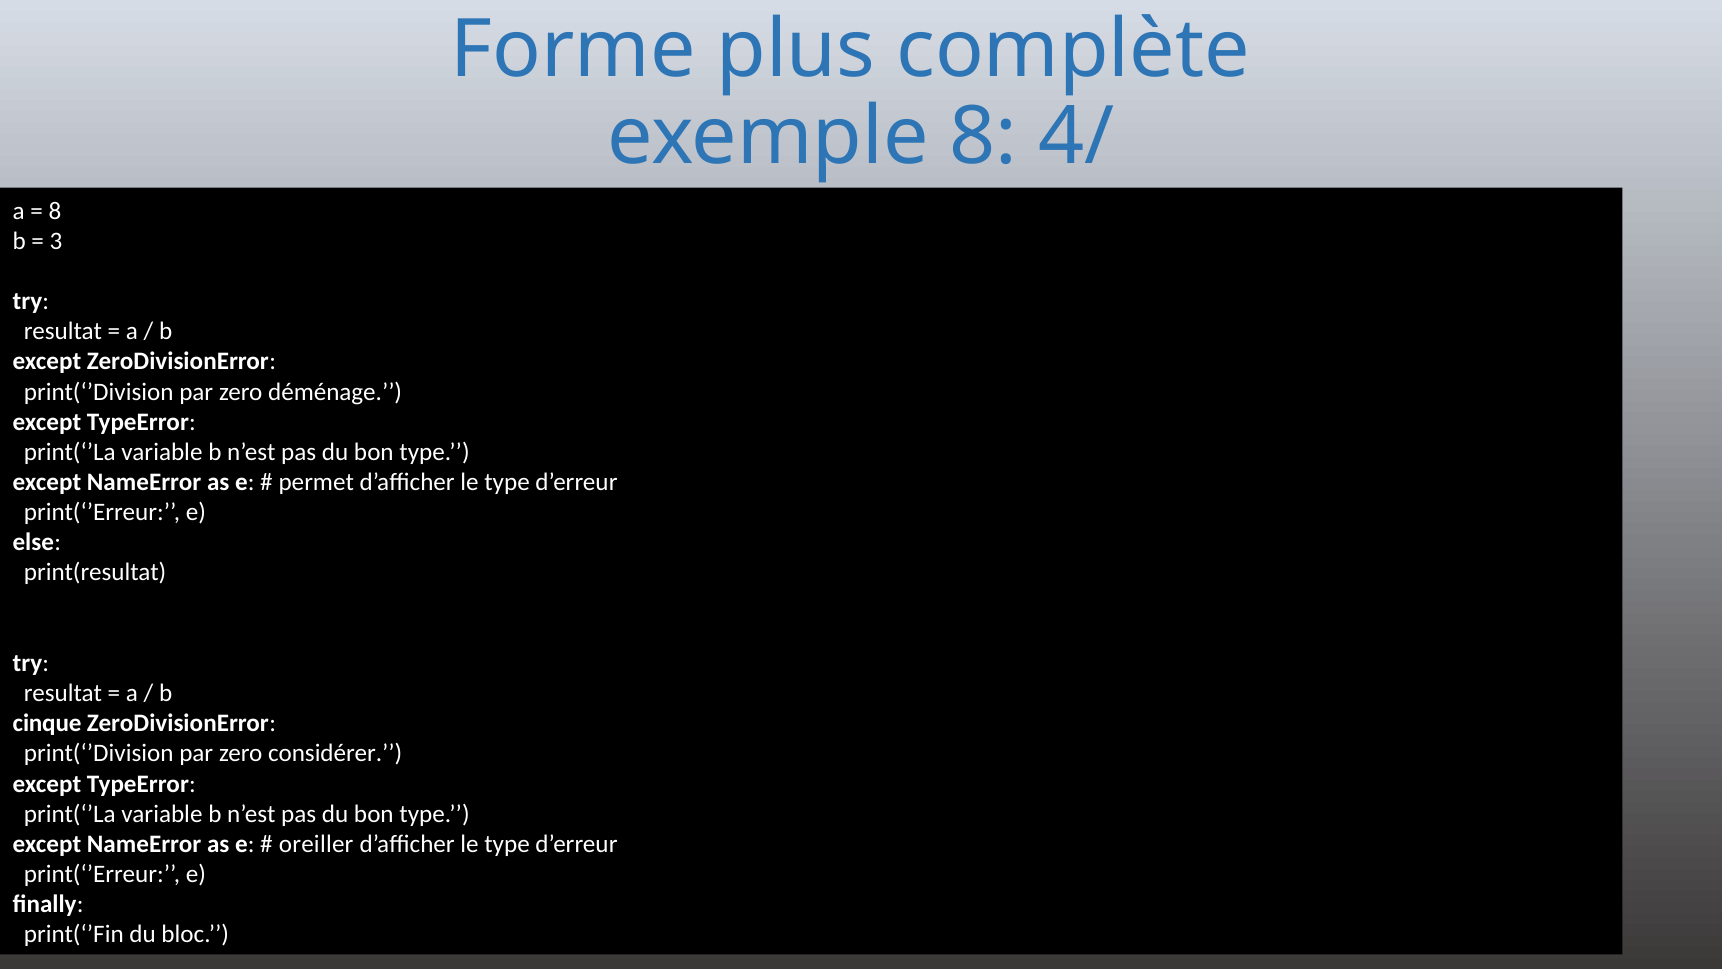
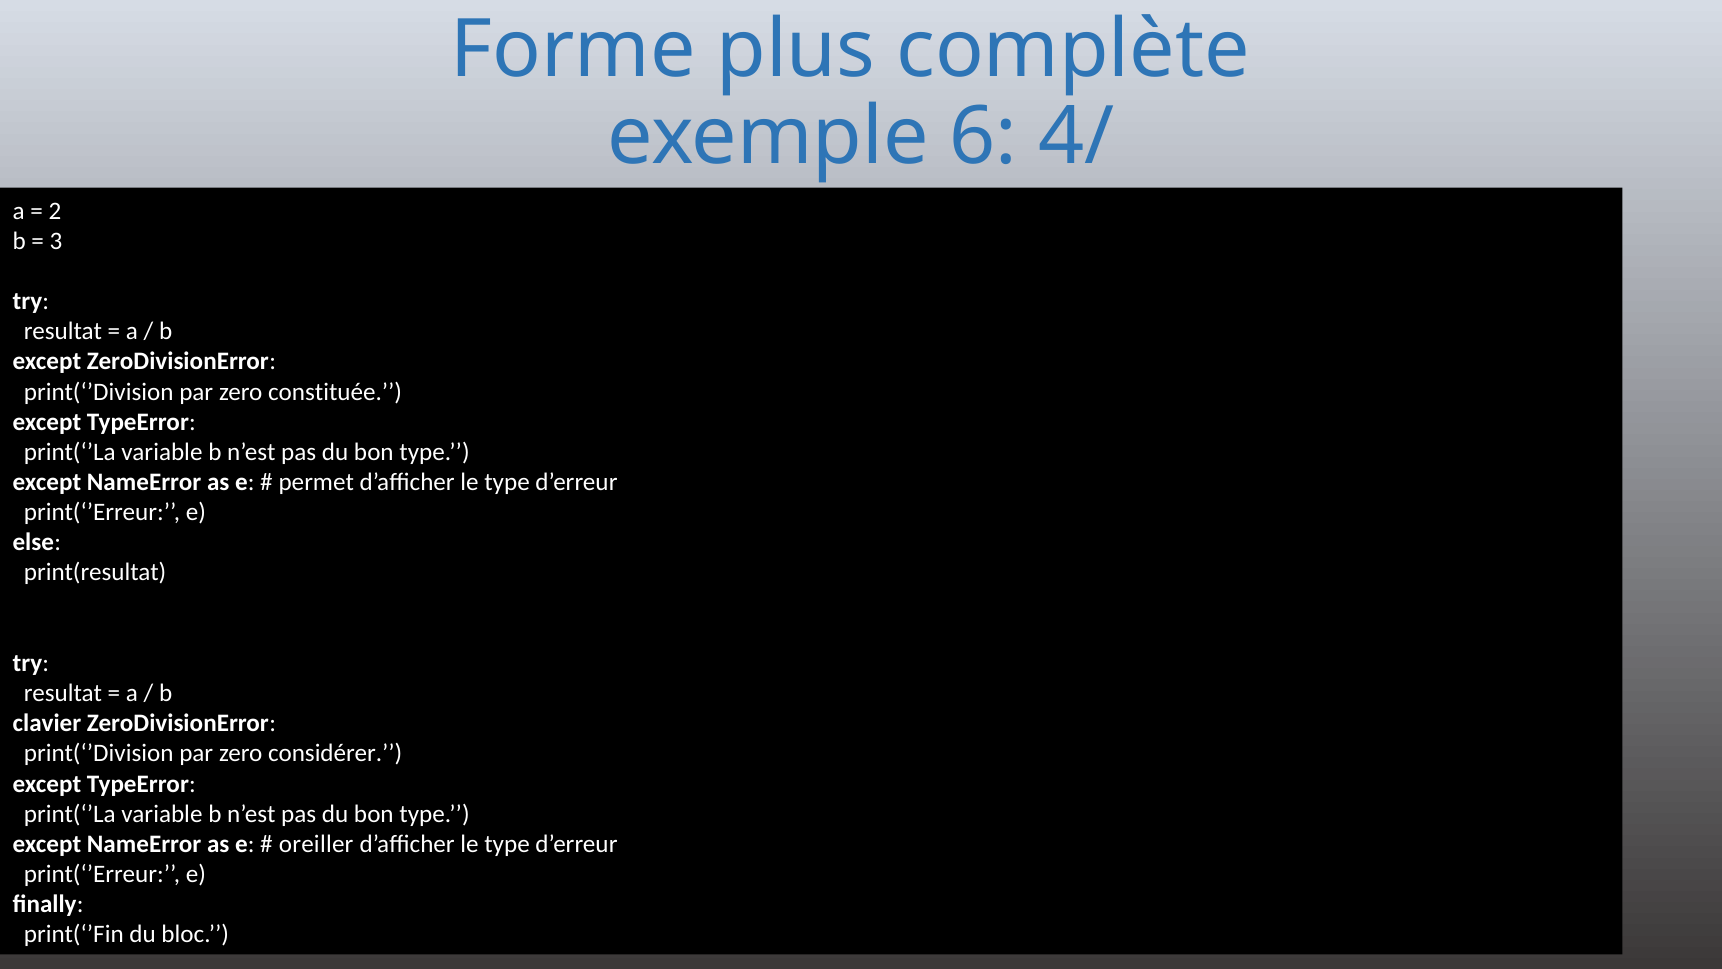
exemple 8: 8 -> 6 (984, 137)
8: 8 -> 2 (55, 211)
déménage: déménage -> constituée (335, 392)
cinque: cinque -> clavier (47, 723)
